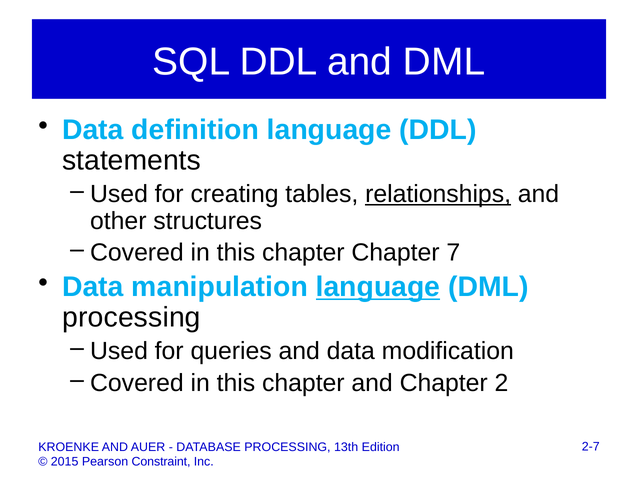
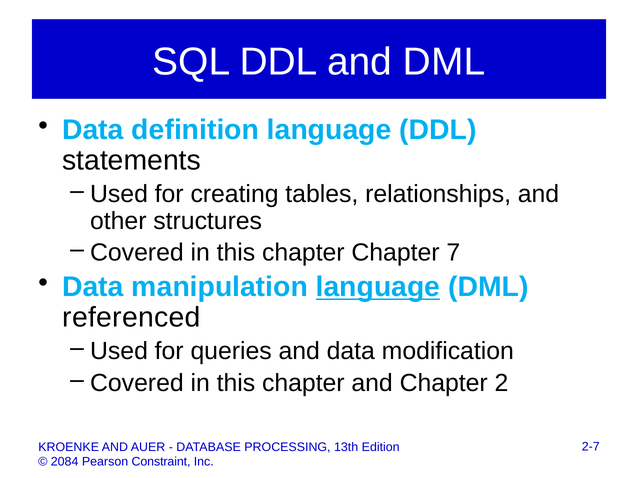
relationships underline: present -> none (438, 194)
processing: processing -> referenced (131, 318)
2015: 2015 -> 2084 (65, 462)
